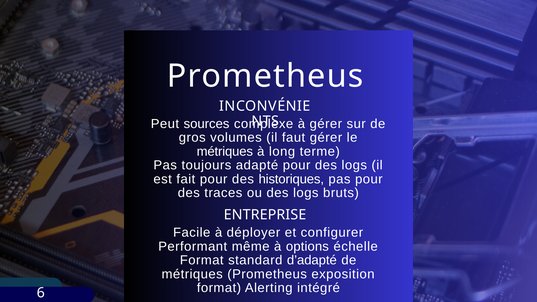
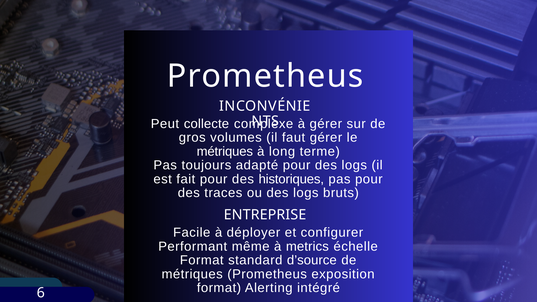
sources: sources -> collecte (206, 124)
options: options -> metrics (307, 246)
d’adapté: d’adapté -> d’source (312, 260)
